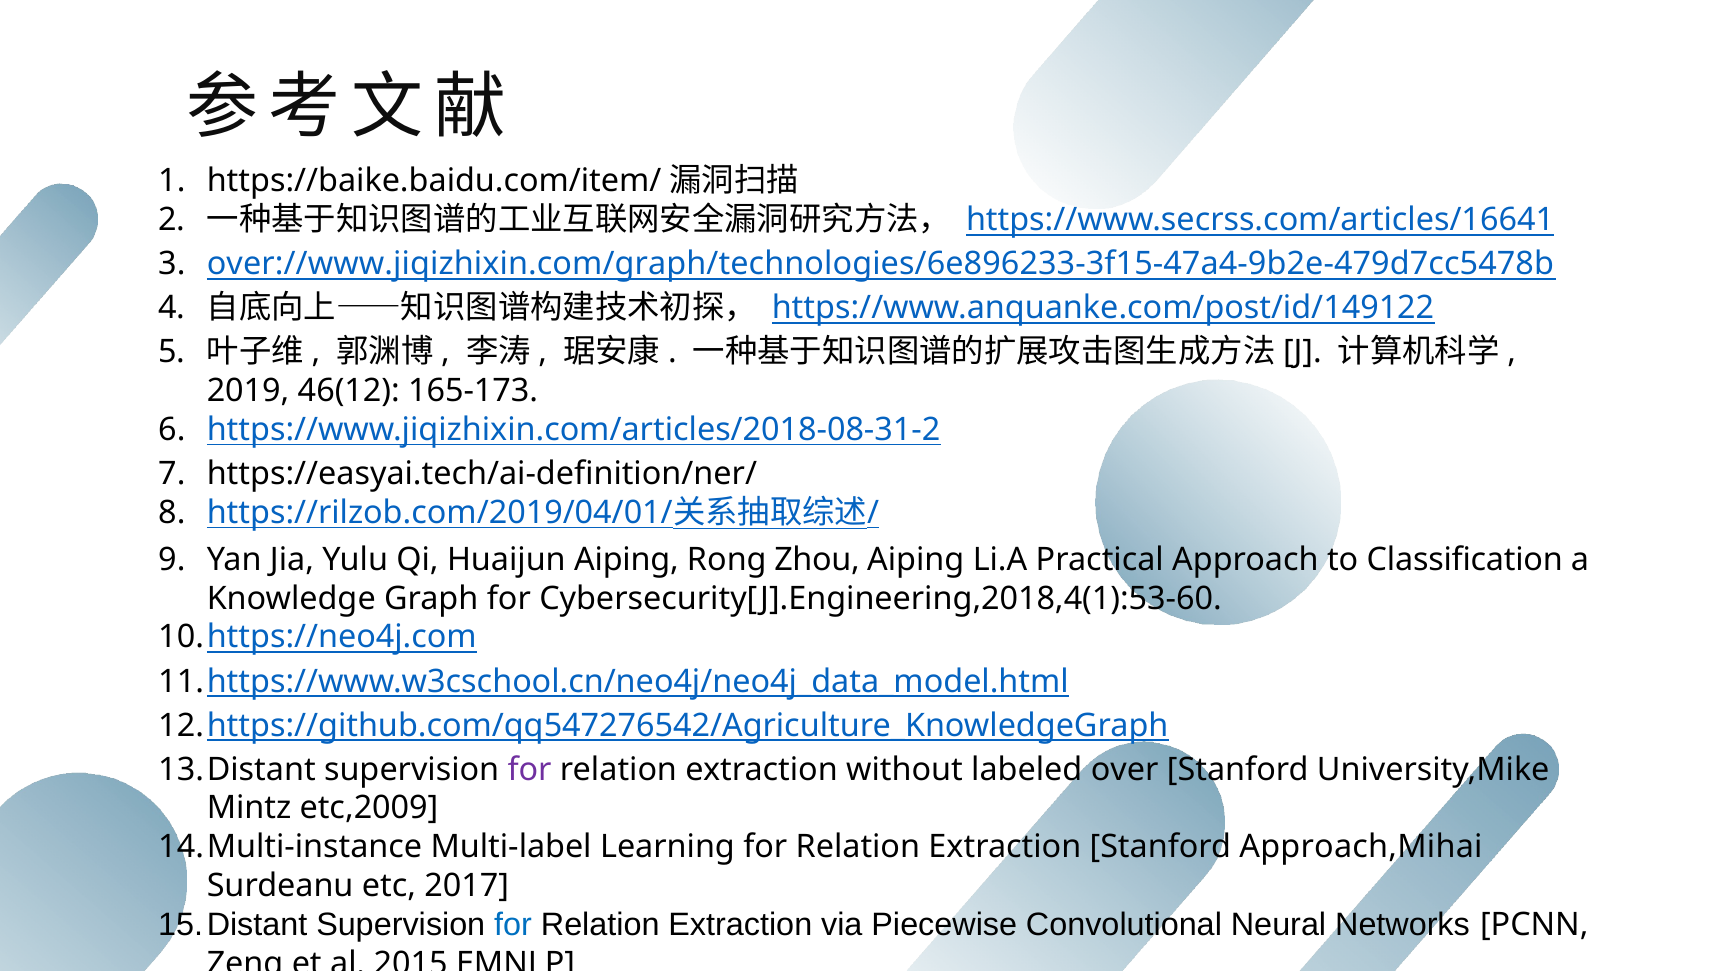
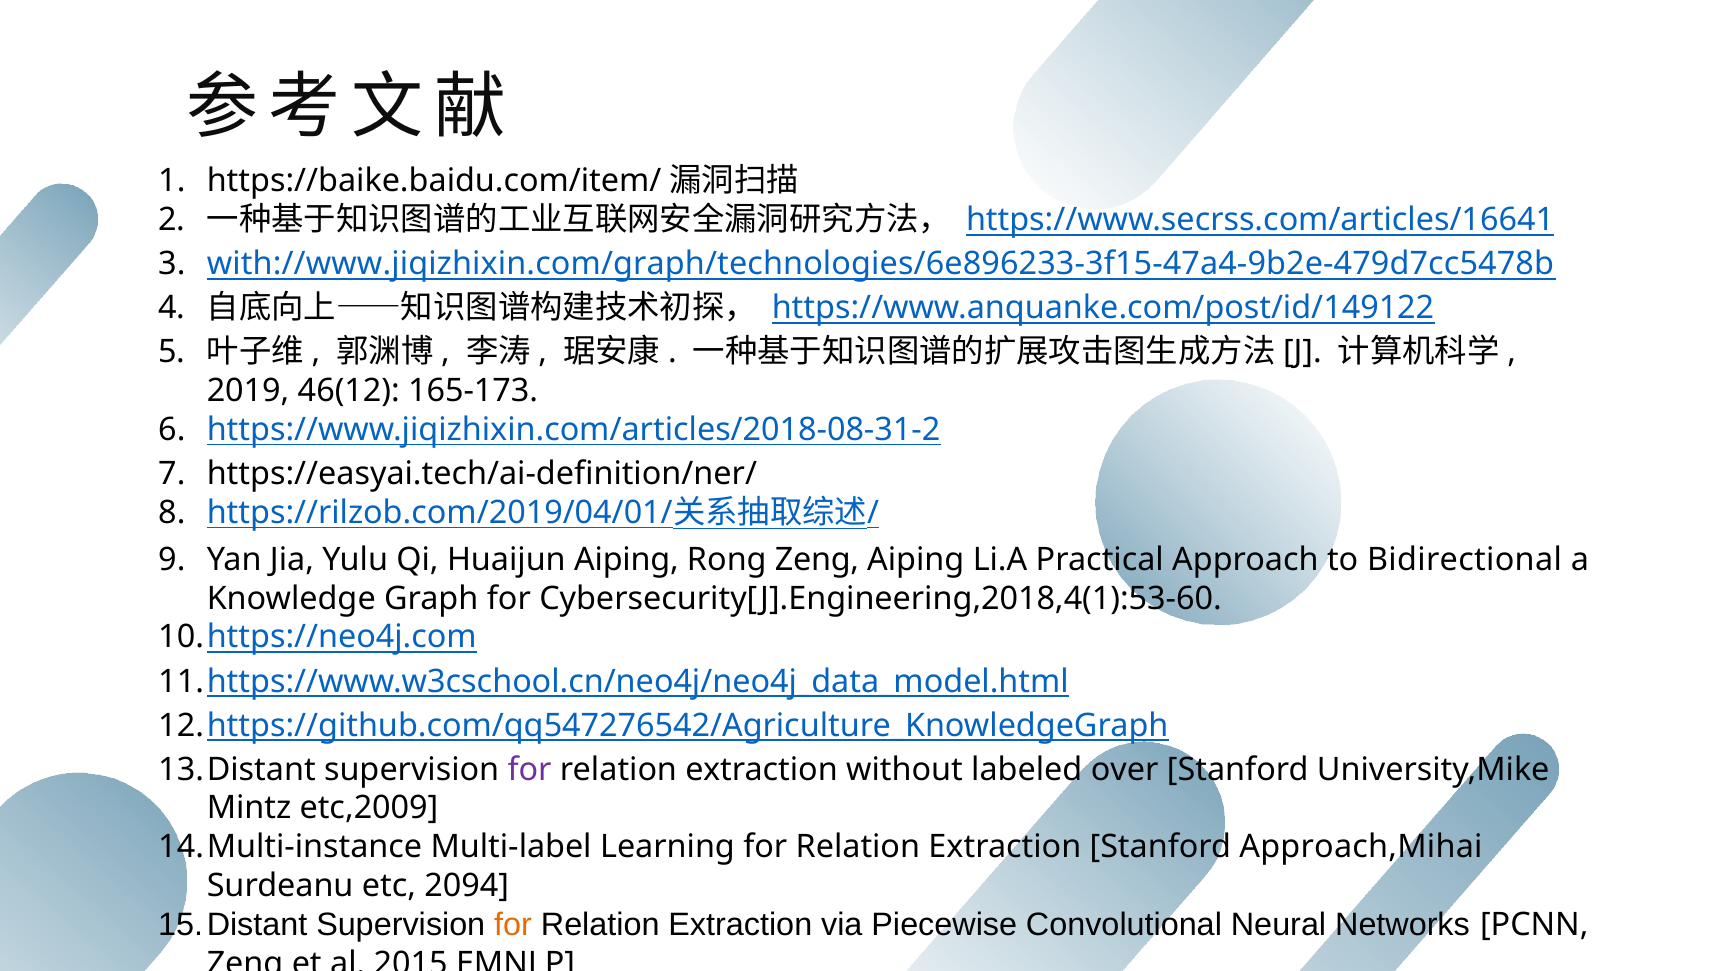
over://www.jiqizhixin.com/graph/technologies/6e896233-3f15-47a4-9b2e-479d7cc5478b: over://www.jiqizhixin.com/graph/technologies/6e896233-3f15-47a4-9b2e-479d7cc5478b -> with://www.jiqizhixin.com/graph/technologies/6e896233-3f15-47a4-9b2e-479d7cc5478b (880, 264)
Rong Zhou: Zhou -> Zeng (817, 560)
Classification: Classification -> Bidirectional (1465, 560)
2017: 2017 -> 2094 (467, 886)
for colour: blue -> orange (513, 925)
